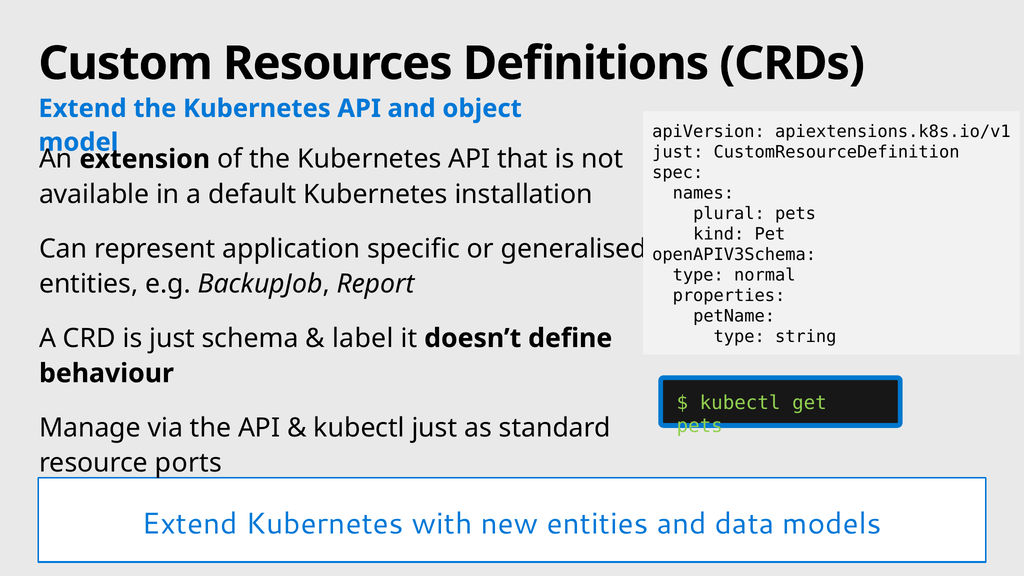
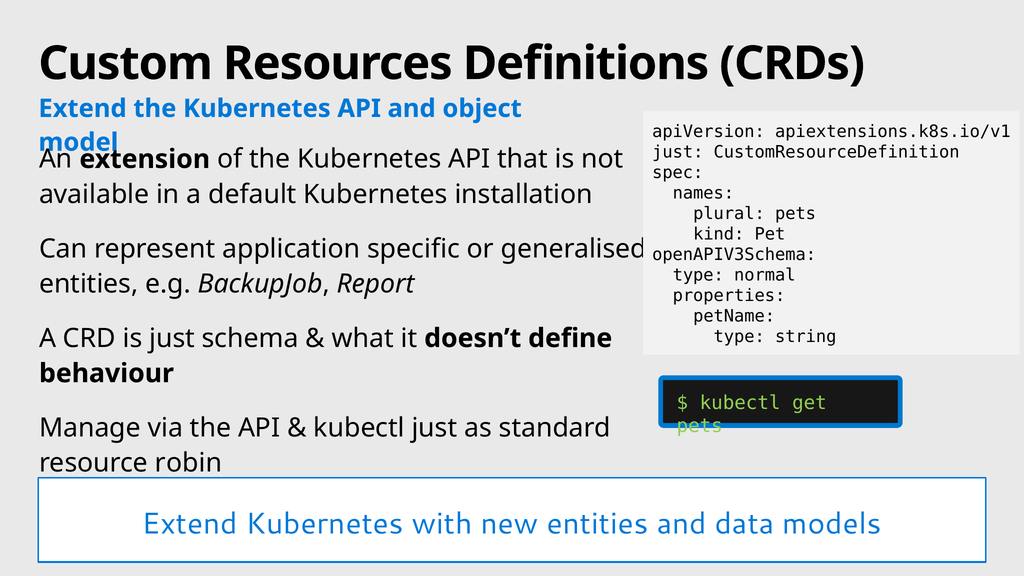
label: label -> what (363, 338)
ports: ports -> robin (189, 463)
